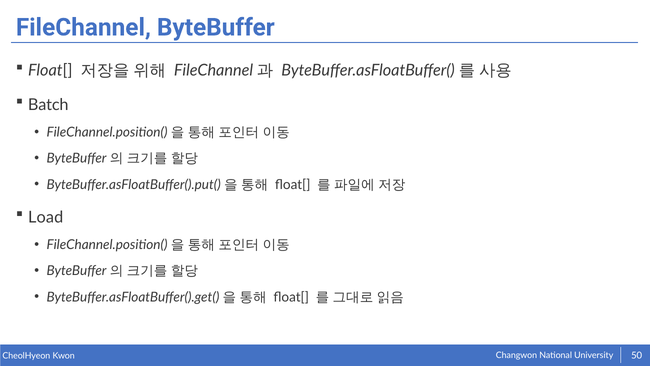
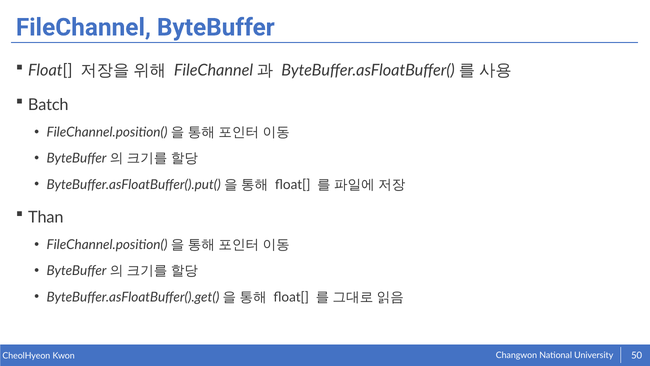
Load: Load -> Than (46, 217)
